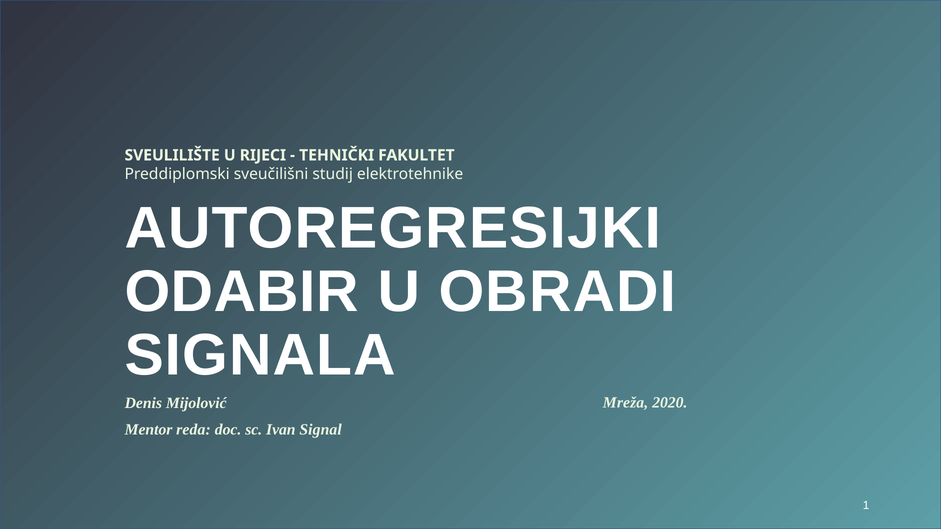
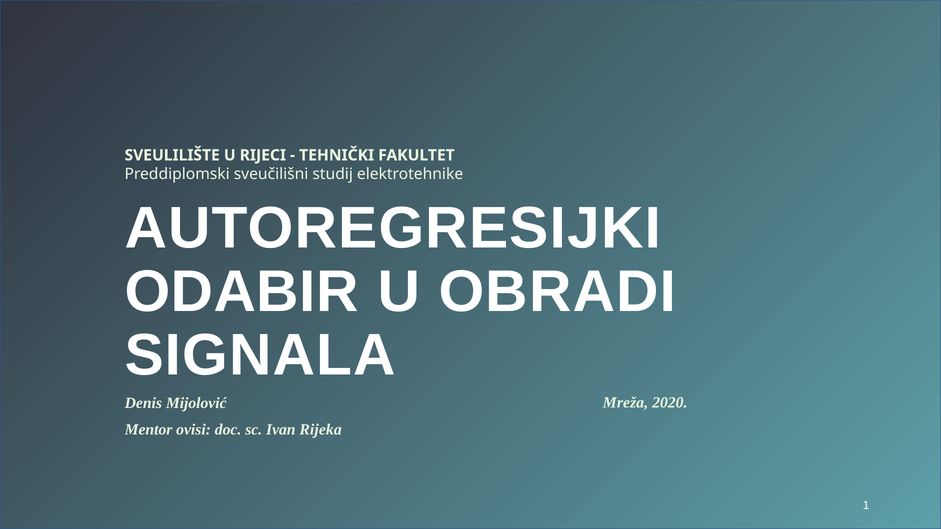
reda: reda -> ovisi (194, 430)
Signal: Signal -> Rijeka (321, 430)
